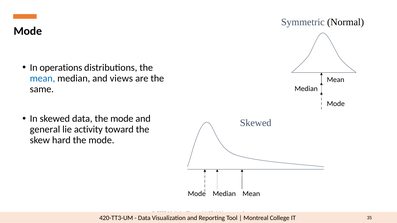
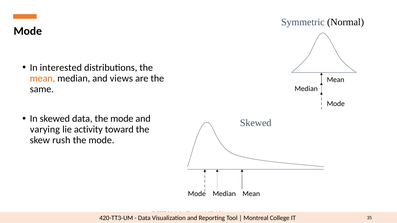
operations: operations -> interested (61, 68)
mean colour: blue -> orange (42, 78)
general: general -> varying (45, 130)
hard: hard -> rush (61, 140)
